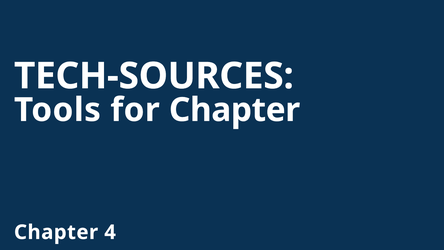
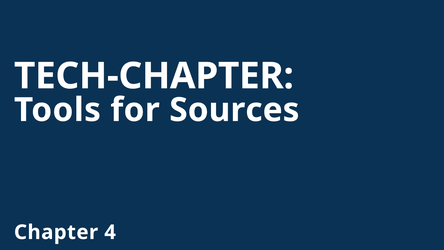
TECH-SOURCES: TECH-SOURCES -> TECH-CHAPTER (154, 76)
for Chapter: Chapter -> Sources (234, 110)
